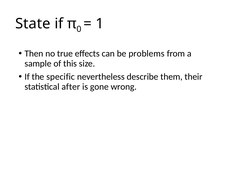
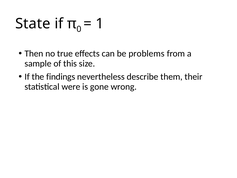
specific: specific -> findings (61, 77)
after: after -> were (71, 87)
